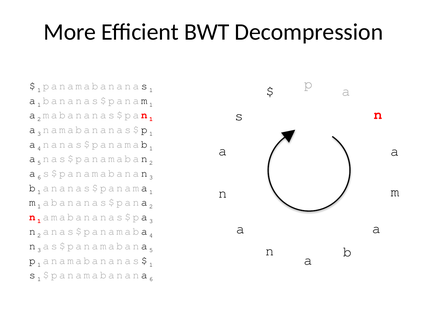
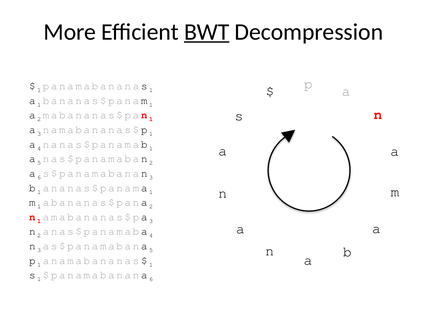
BWT underline: none -> present (207, 32)
